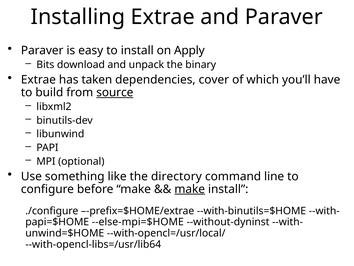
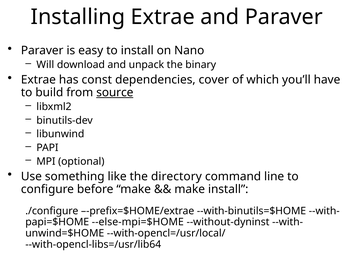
Apply: Apply -> Nano (189, 50)
Bits: Bits -> Will (45, 65)
taken: taken -> const (97, 80)
make underline: present -> none (190, 189)
